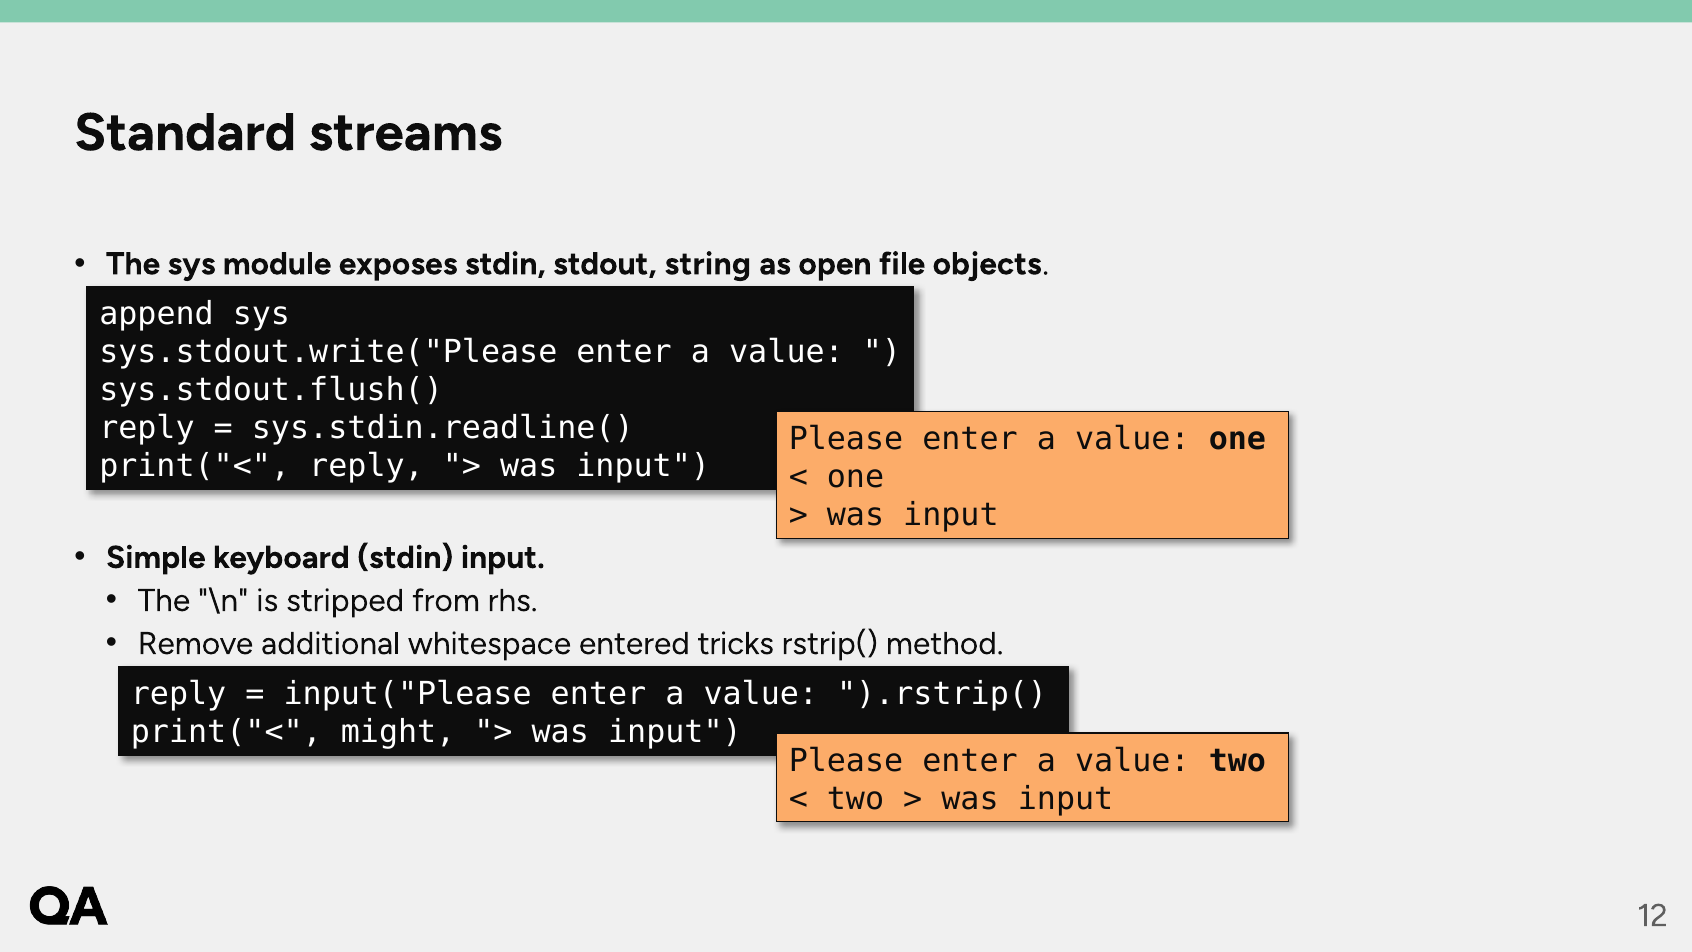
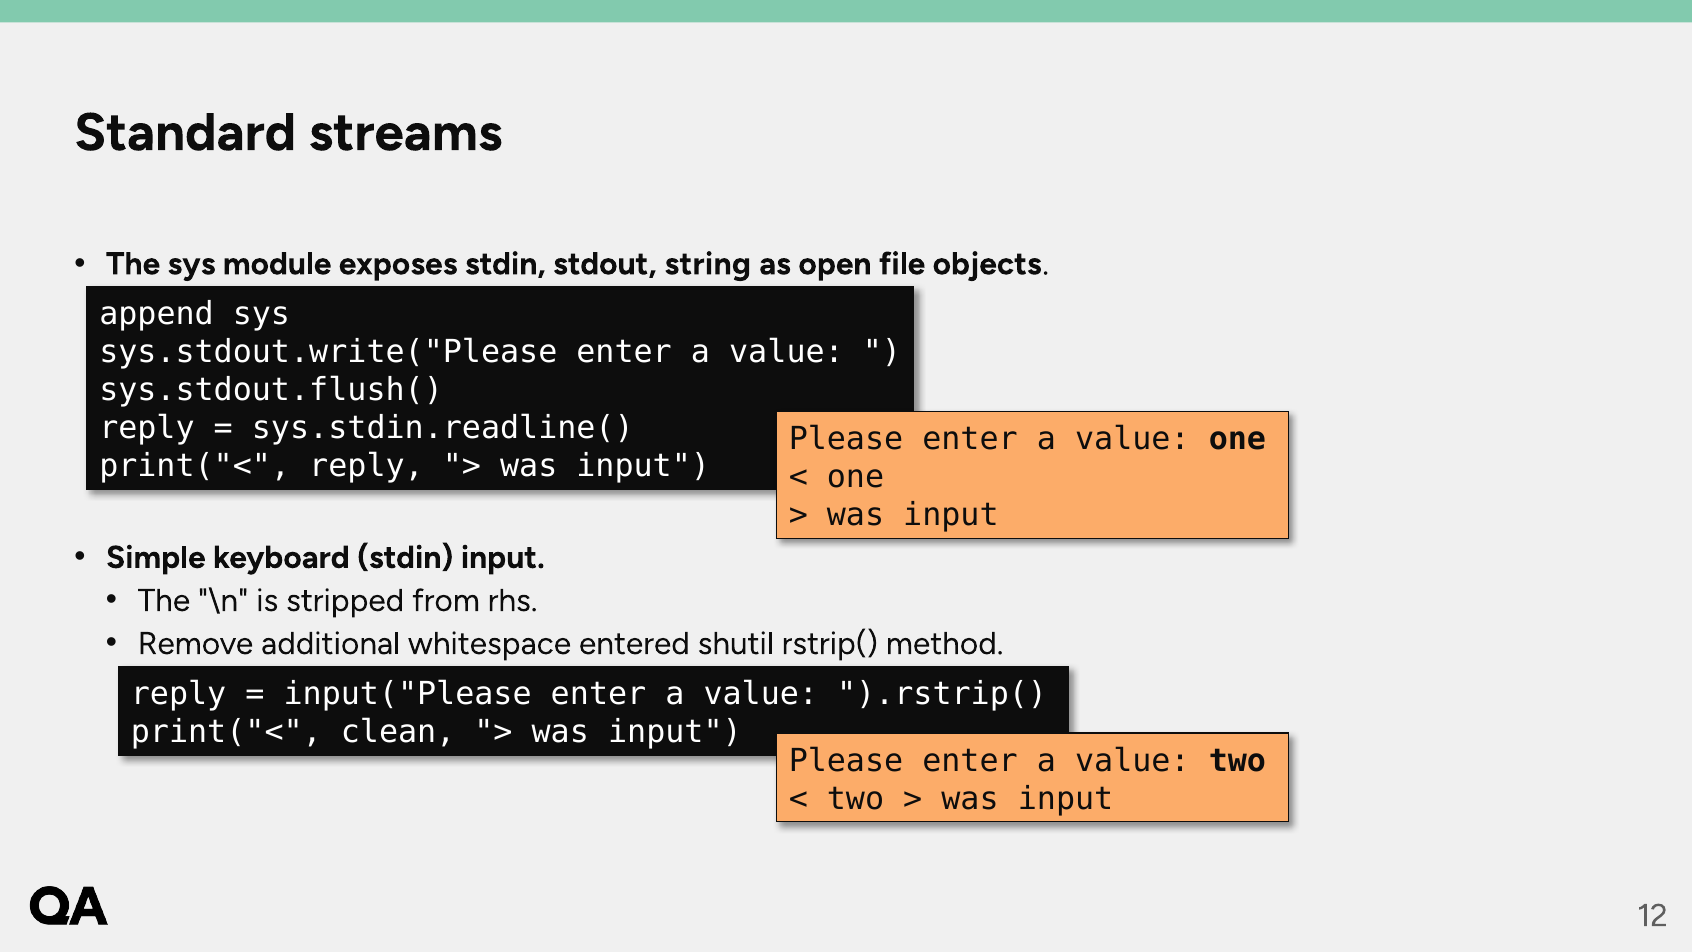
tricks: tricks -> shutil (736, 643)
might: might -> clean (398, 732)
